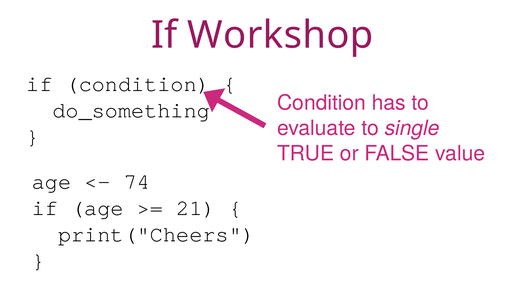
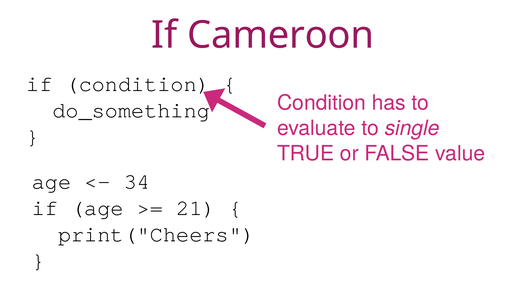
Workshop: Workshop -> Cameroon (281, 35)
74: 74 -> 34 (137, 181)
